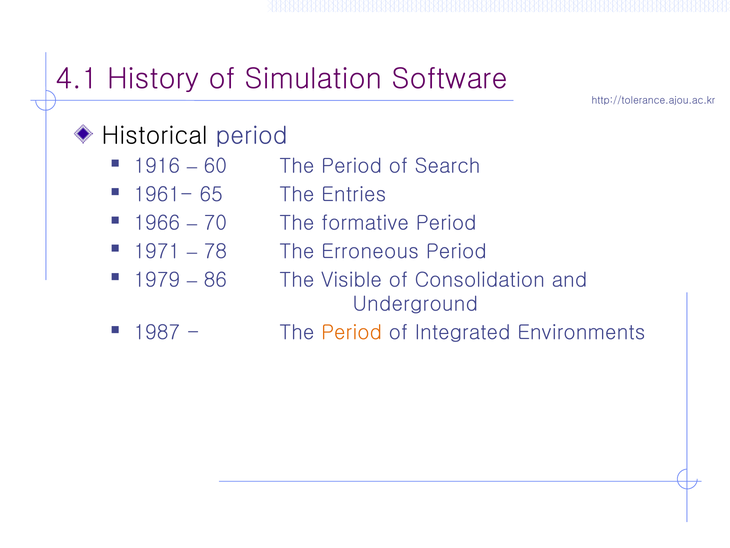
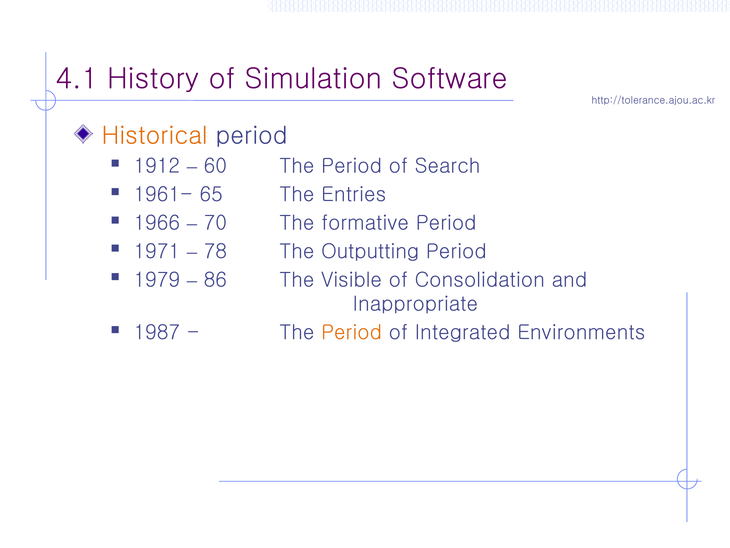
Historical colour: black -> orange (155, 136)
1916: 1916 -> 1912 (157, 166)
Erroneous: Erroneous -> Outputting (370, 251)
Underground: Underground -> Inappropriate (415, 304)
